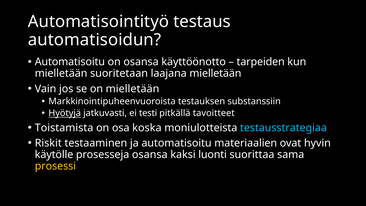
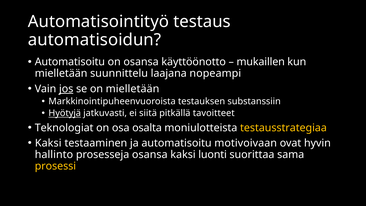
tarpeiden: tarpeiden -> mukaillen (261, 62)
suoritetaan: suoritetaan -> suunnittelu (119, 73)
laajana mielletään: mielletään -> nopeampi (215, 73)
jos underline: none -> present (66, 89)
testi: testi -> siitä (148, 113)
Toistamista: Toistamista -> Teknologiat (64, 128)
koska: koska -> osalta (147, 128)
testausstrategiaa colour: light blue -> yellow (283, 128)
Riskit: Riskit -> Kaksi (48, 143)
materiaalien: materiaalien -> motivoivaan (246, 143)
käytölle: käytölle -> hallinto (54, 155)
